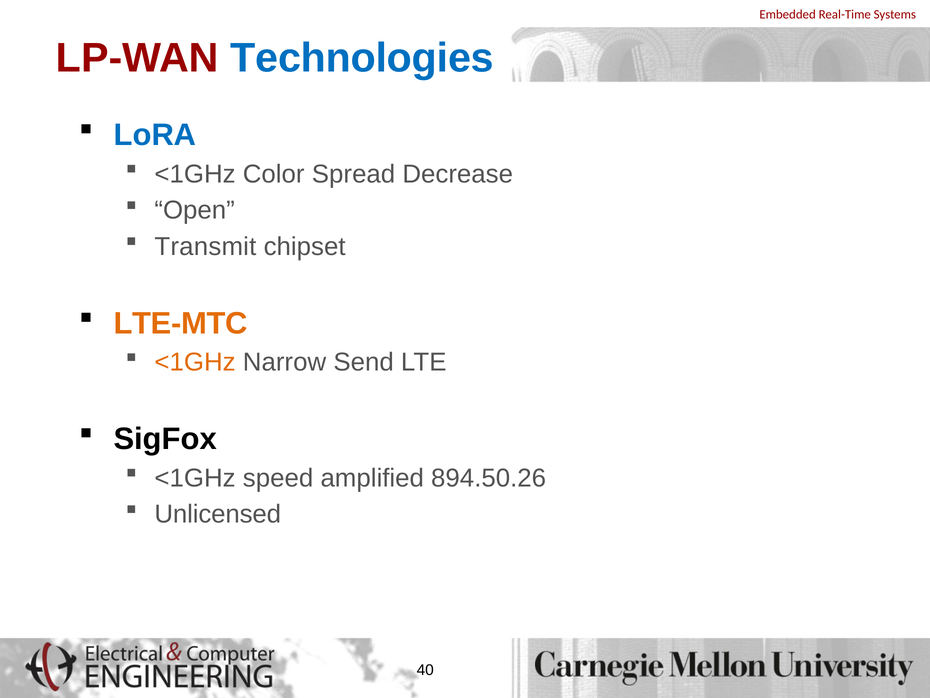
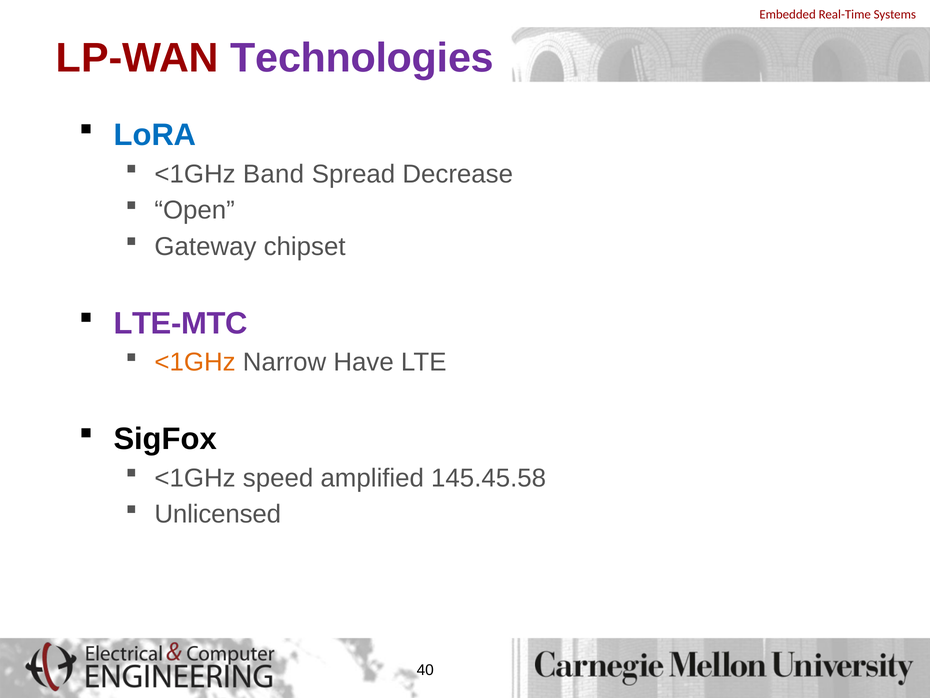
Technologies colour: blue -> purple (362, 58)
Color: Color -> Band (274, 174)
Transmit: Transmit -> Gateway (205, 246)
LTE-MTC colour: orange -> purple (181, 323)
Send: Send -> Have (364, 362)
894.50.26: 894.50.26 -> 145.45.58 (489, 478)
